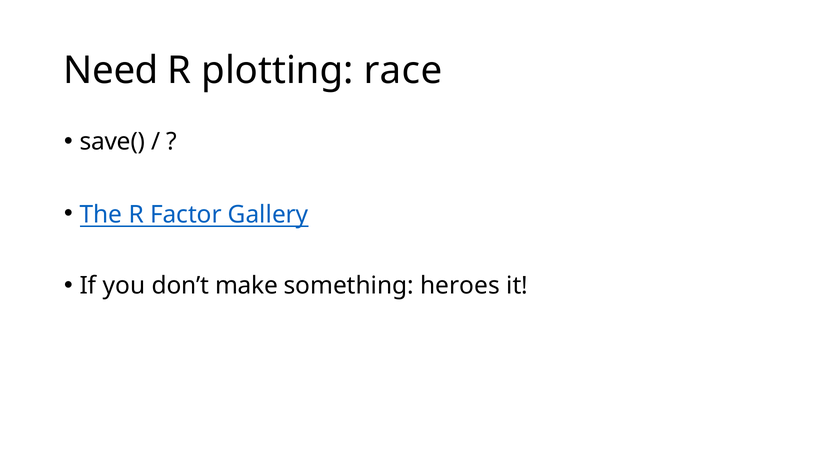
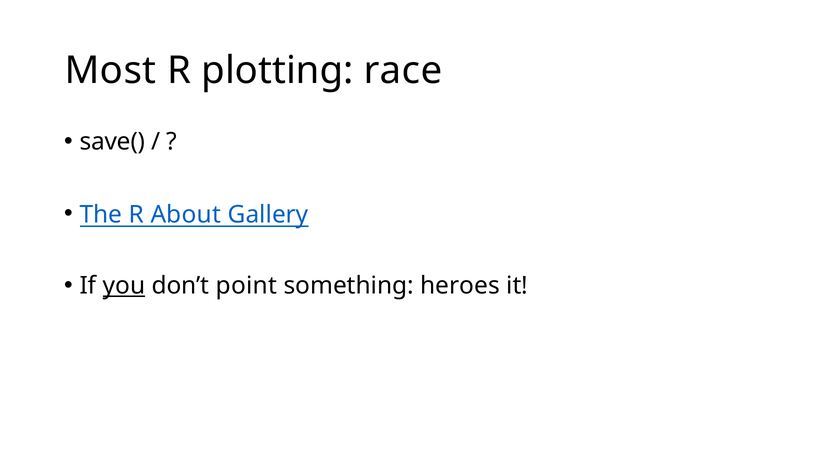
Need: Need -> Most (111, 71)
Factor: Factor -> About (186, 215)
you underline: none -> present (124, 286)
make: make -> point (246, 286)
